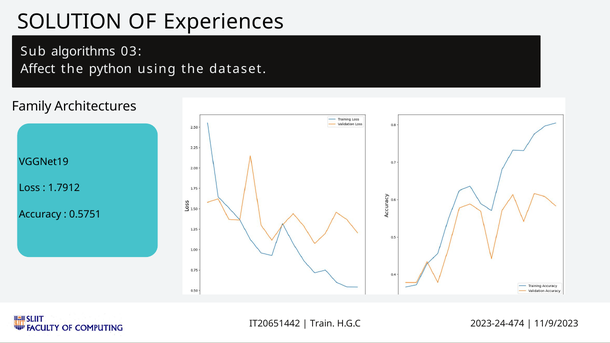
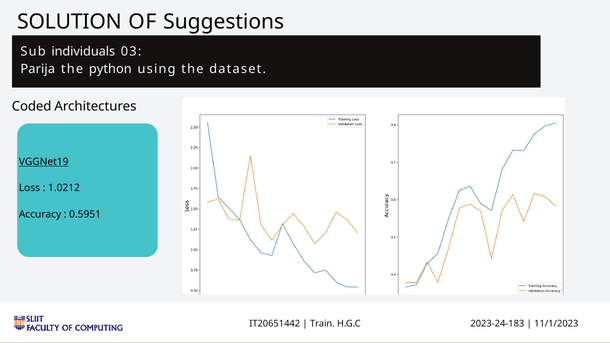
Experiences: Experiences -> Suggestions (224, 22)
algorithms: algorithms -> individuals (83, 51)
Affect: Affect -> Parija (38, 69)
Family: Family -> Coded (32, 106)
VGGNet19 underline: none -> present (44, 162)
1.7912: 1.7912 -> 1.0212 (64, 188)
0.5751: 0.5751 -> 0.5951 (85, 215)
2023-24-474: 2023-24-474 -> 2023-24-183 (497, 324)
11/9/2023: 11/9/2023 -> 11/1/2023 (556, 324)
